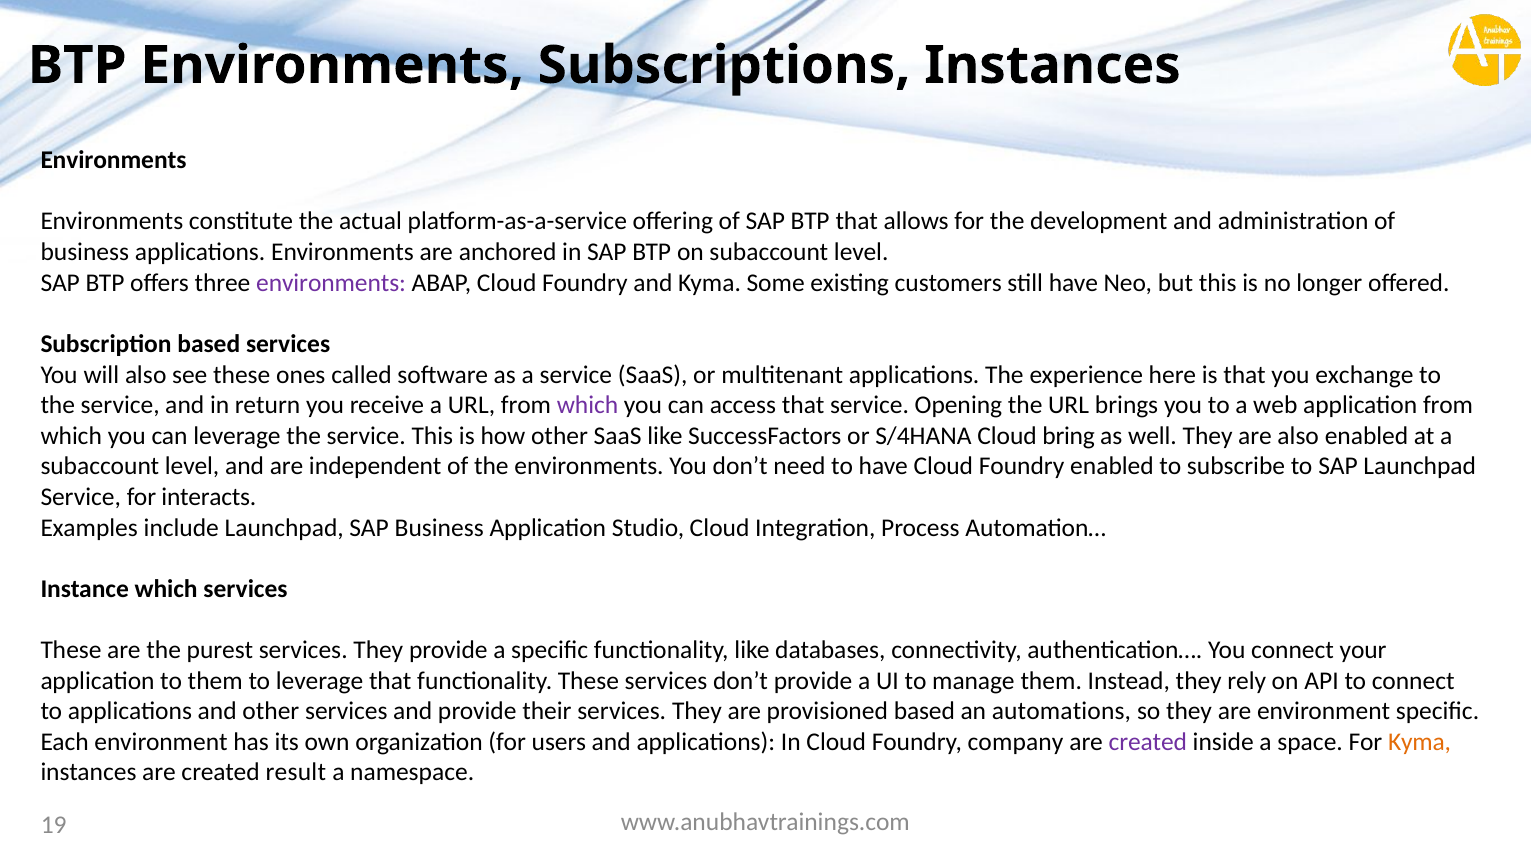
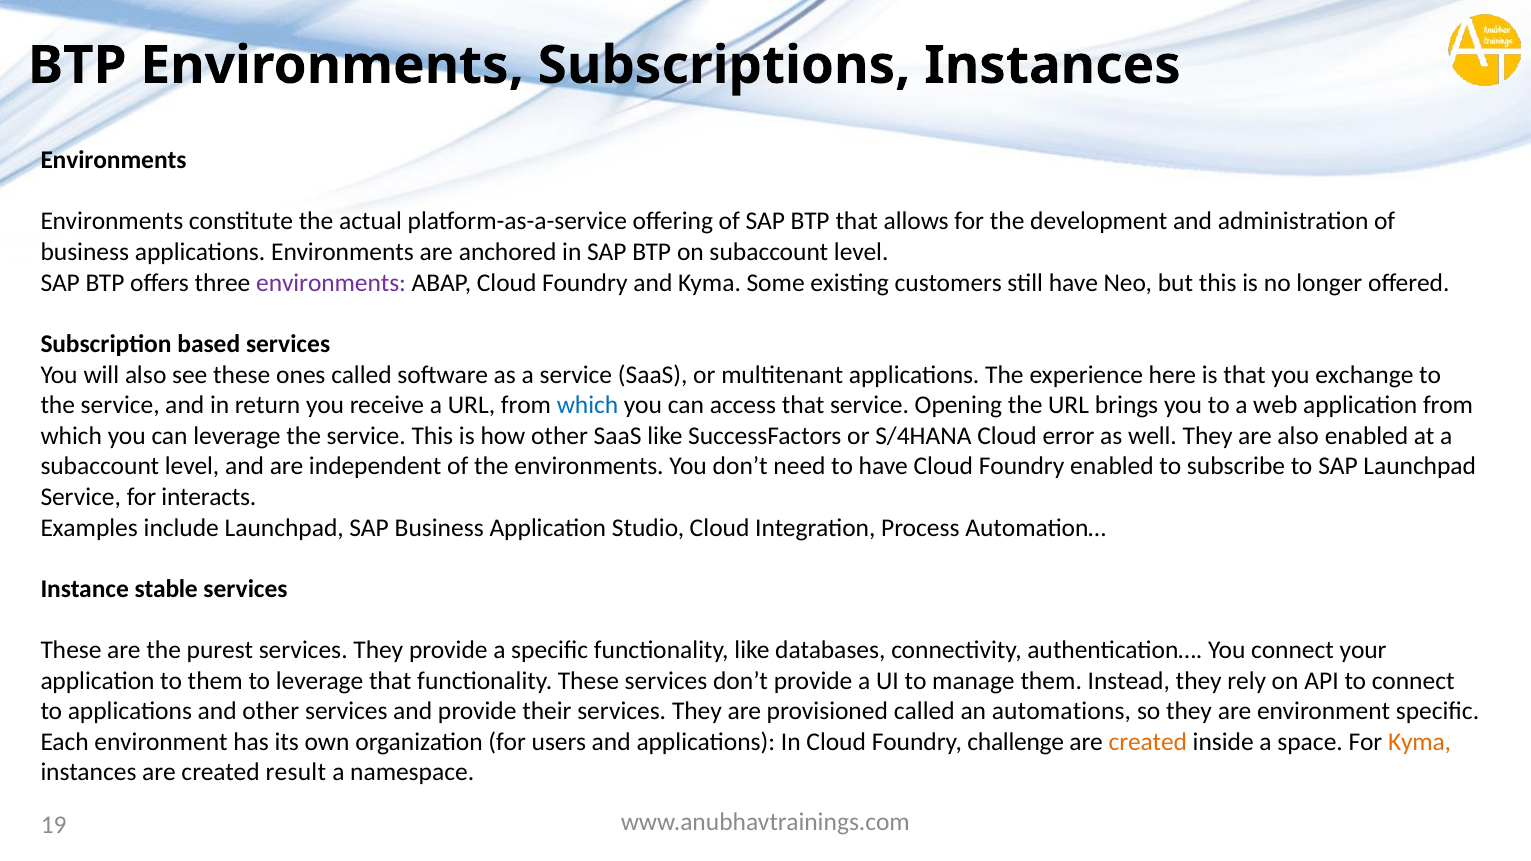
which colour: purple -> blue (588, 405)
bring: bring -> error (1069, 436)
Instance which: which -> stable (166, 589)
provisioned based: based -> called (924, 712)
company: company -> challenge (1016, 742)
created colour: purple -> orange (1148, 742)
